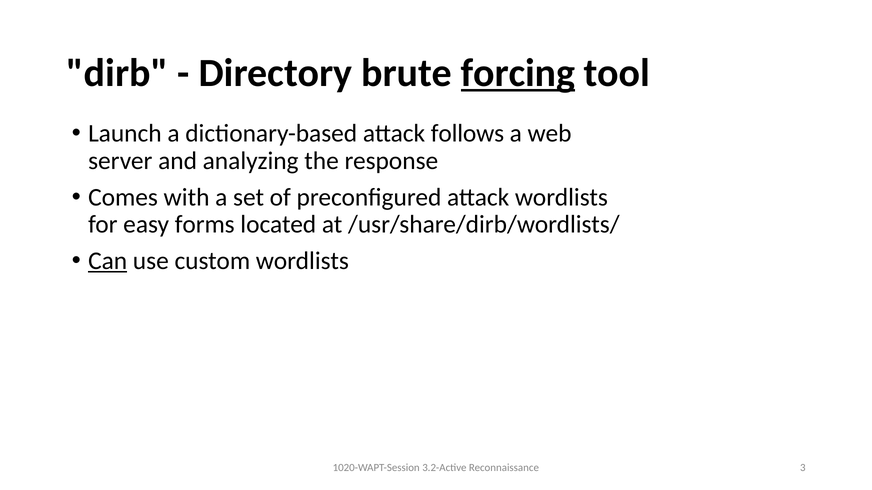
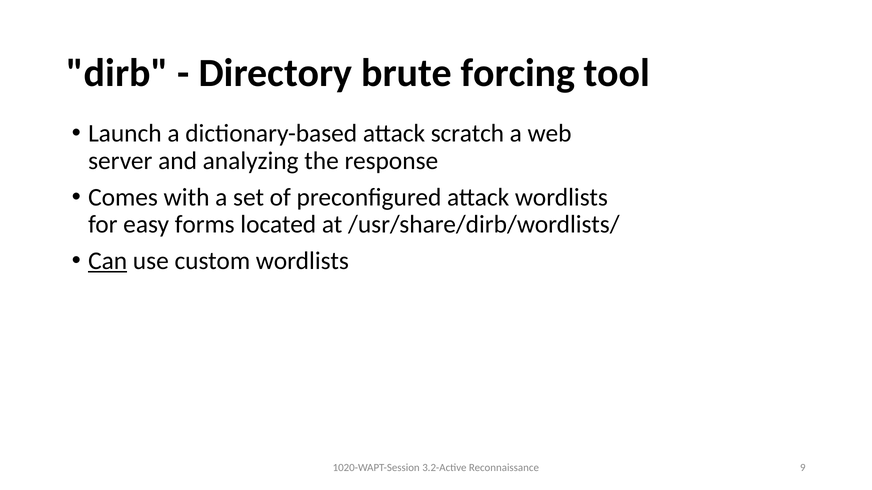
forcing underline: present -> none (518, 73)
follows: follows -> scratch (467, 133)
3: 3 -> 9 (803, 468)
